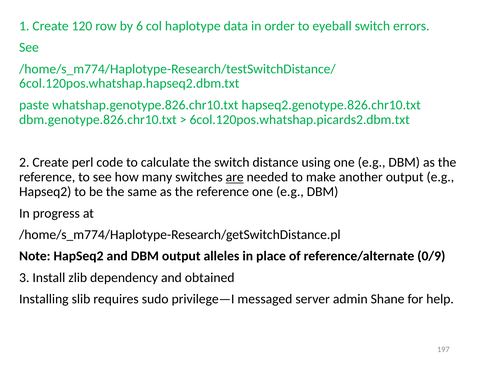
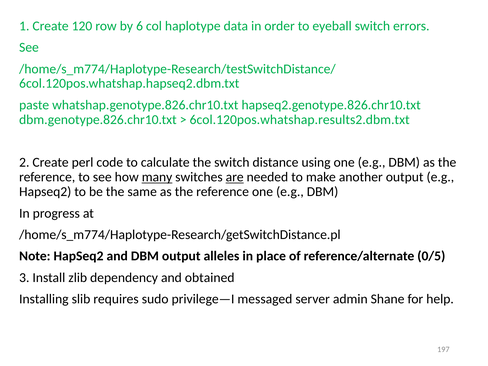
6col.120pos.whatshap.picards2.dbm.txt: 6col.120pos.whatshap.picards2.dbm.txt -> 6col.120pos.whatshap.results2.dbm.txt (300, 120)
many underline: none -> present (157, 177)
0/9: 0/9 -> 0/5 (431, 256)
